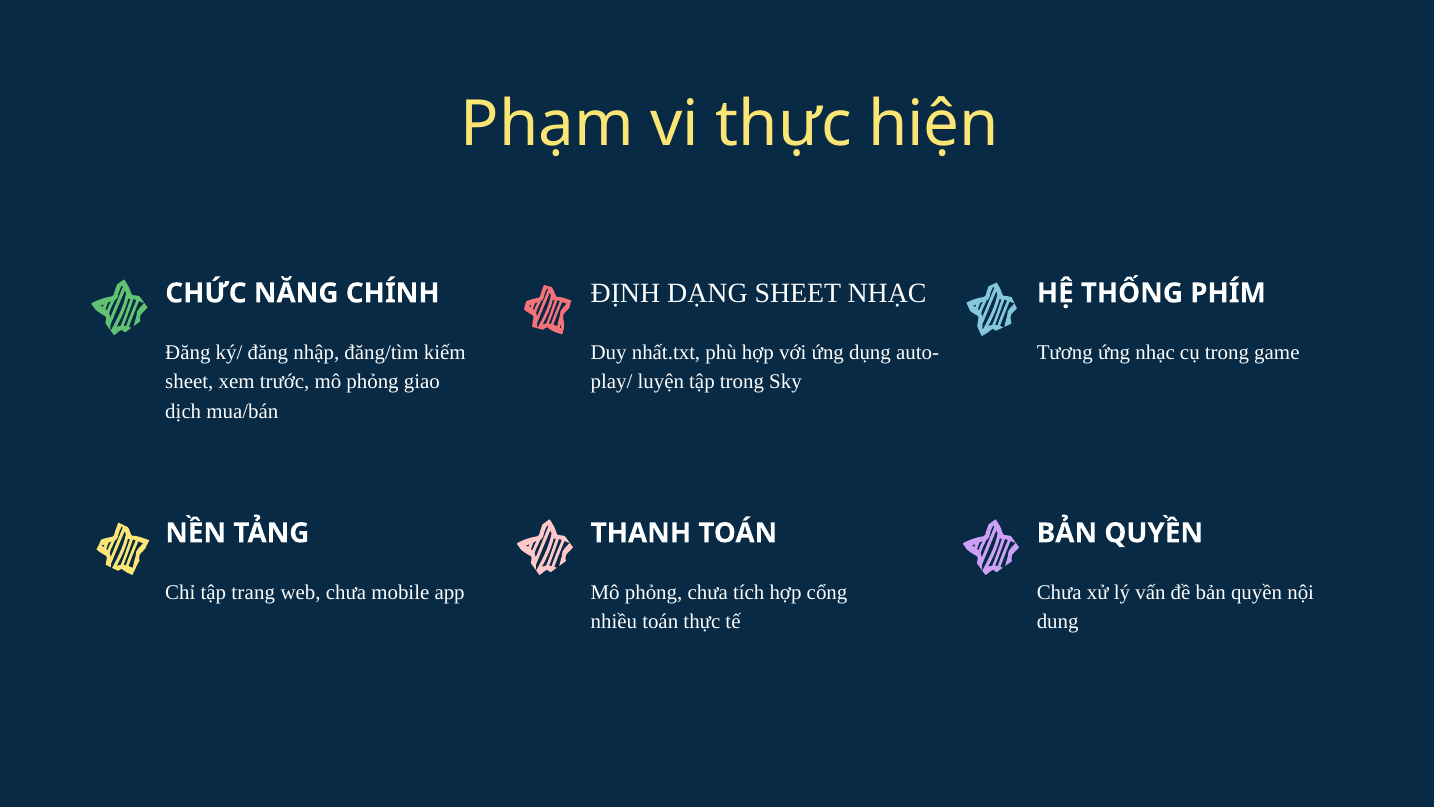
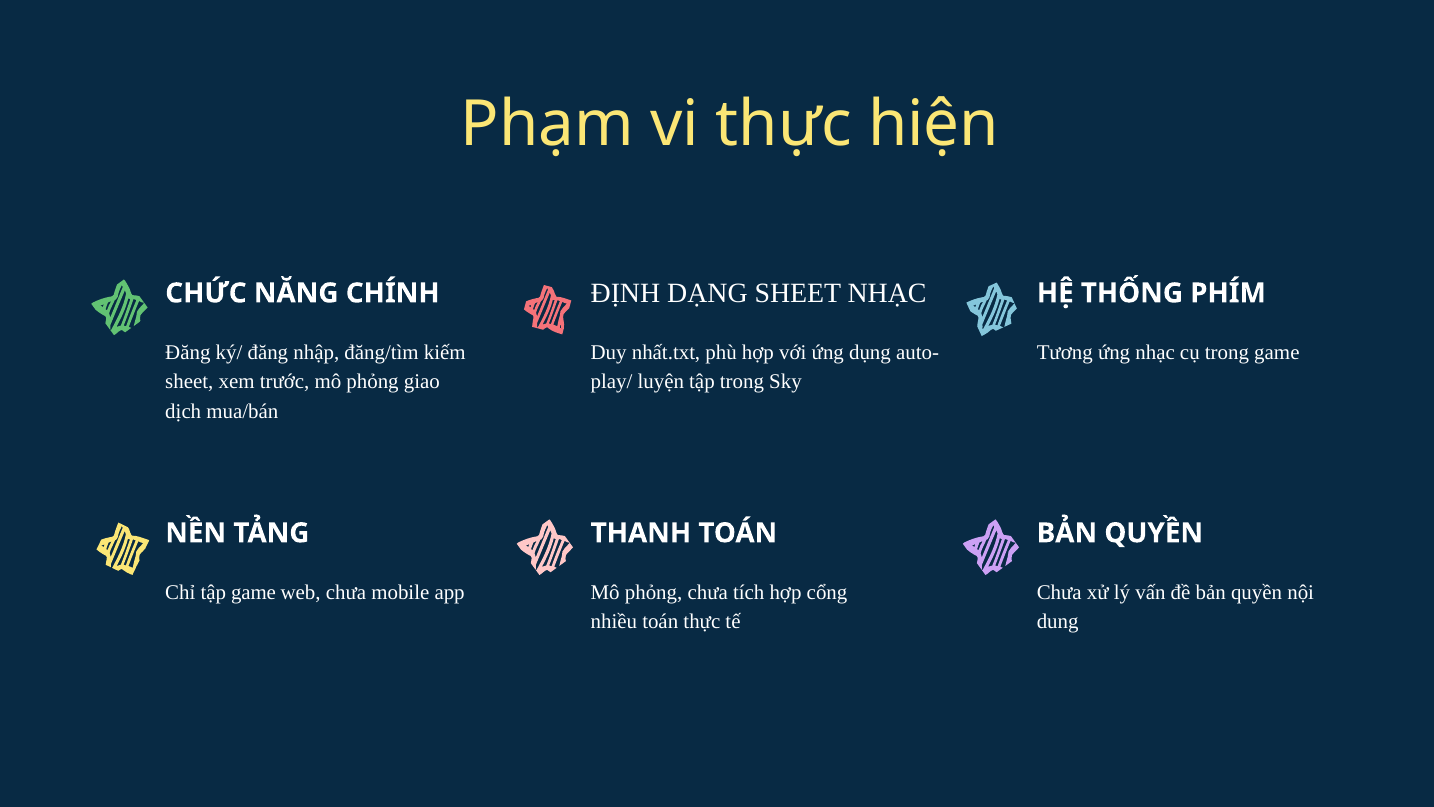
tập trang: trang -> game (254, 592)
